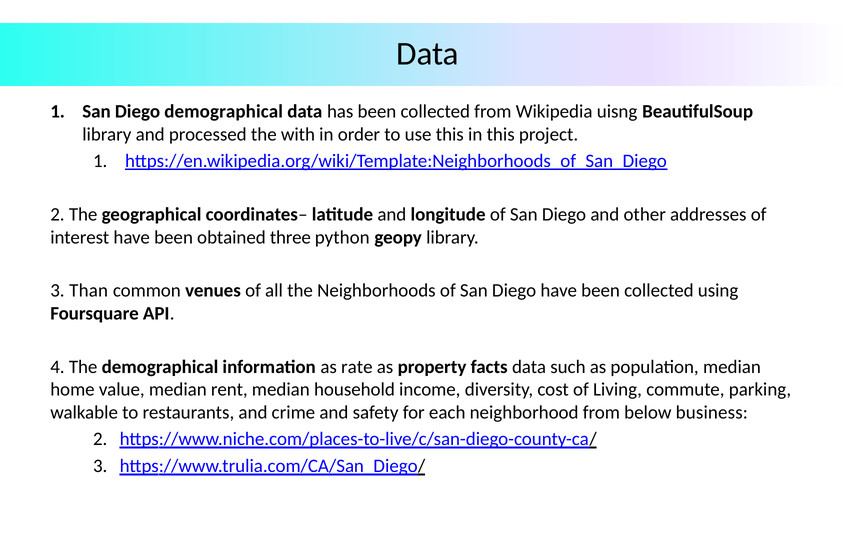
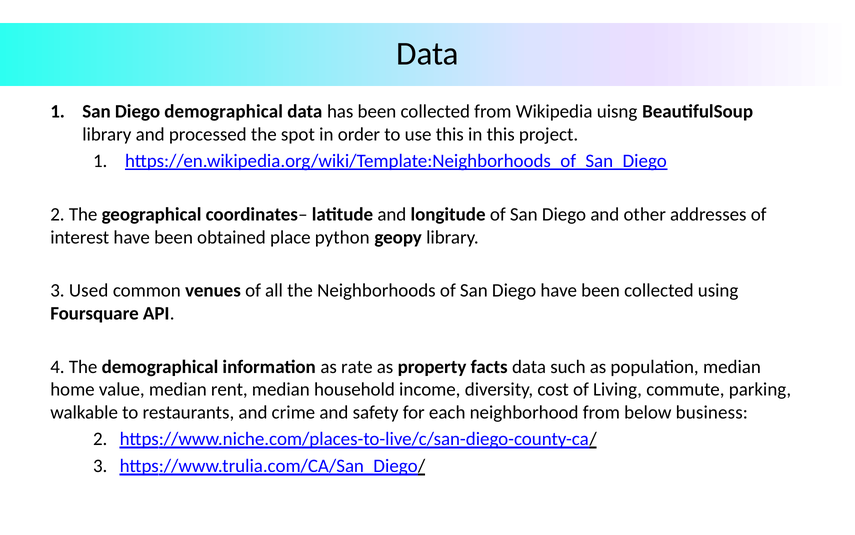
with: with -> spot (298, 134)
three: three -> place (290, 237)
Than: Than -> Used (89, 290)
